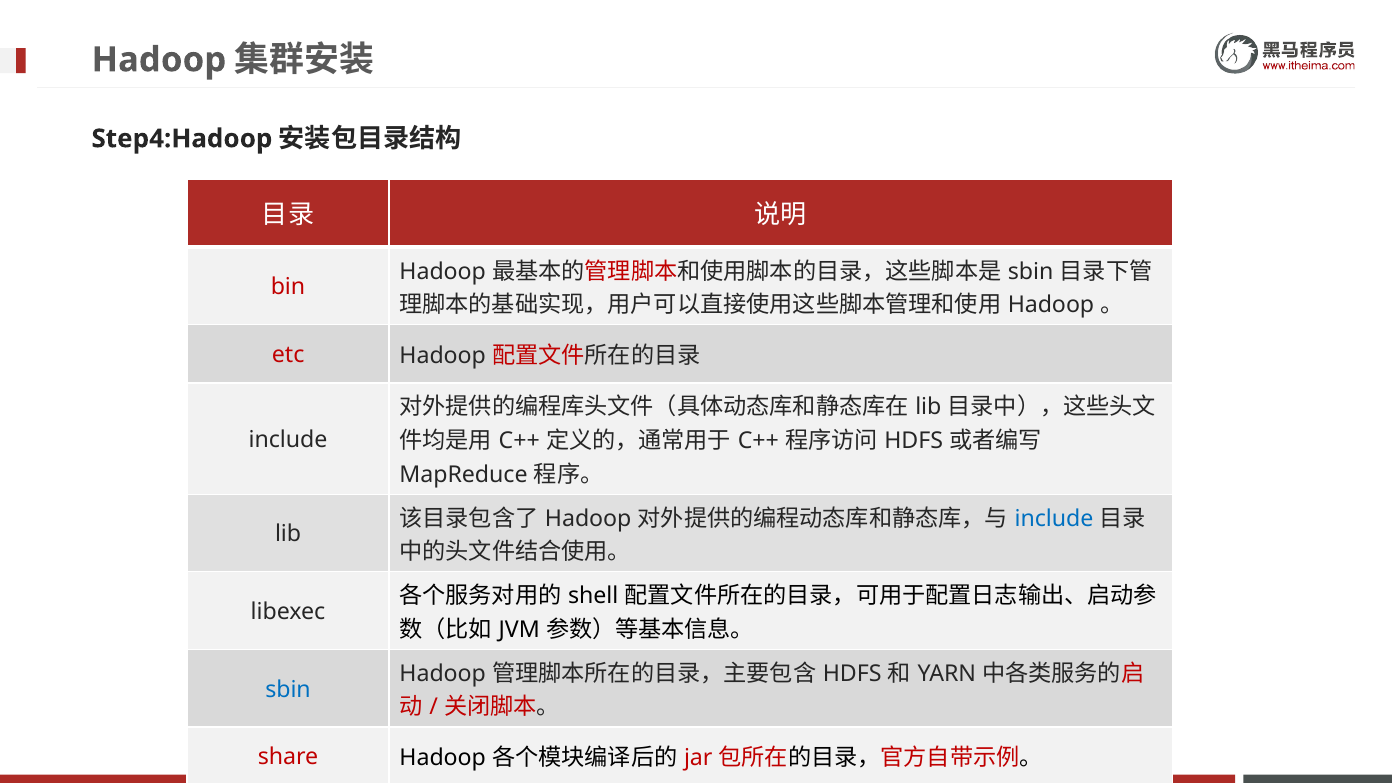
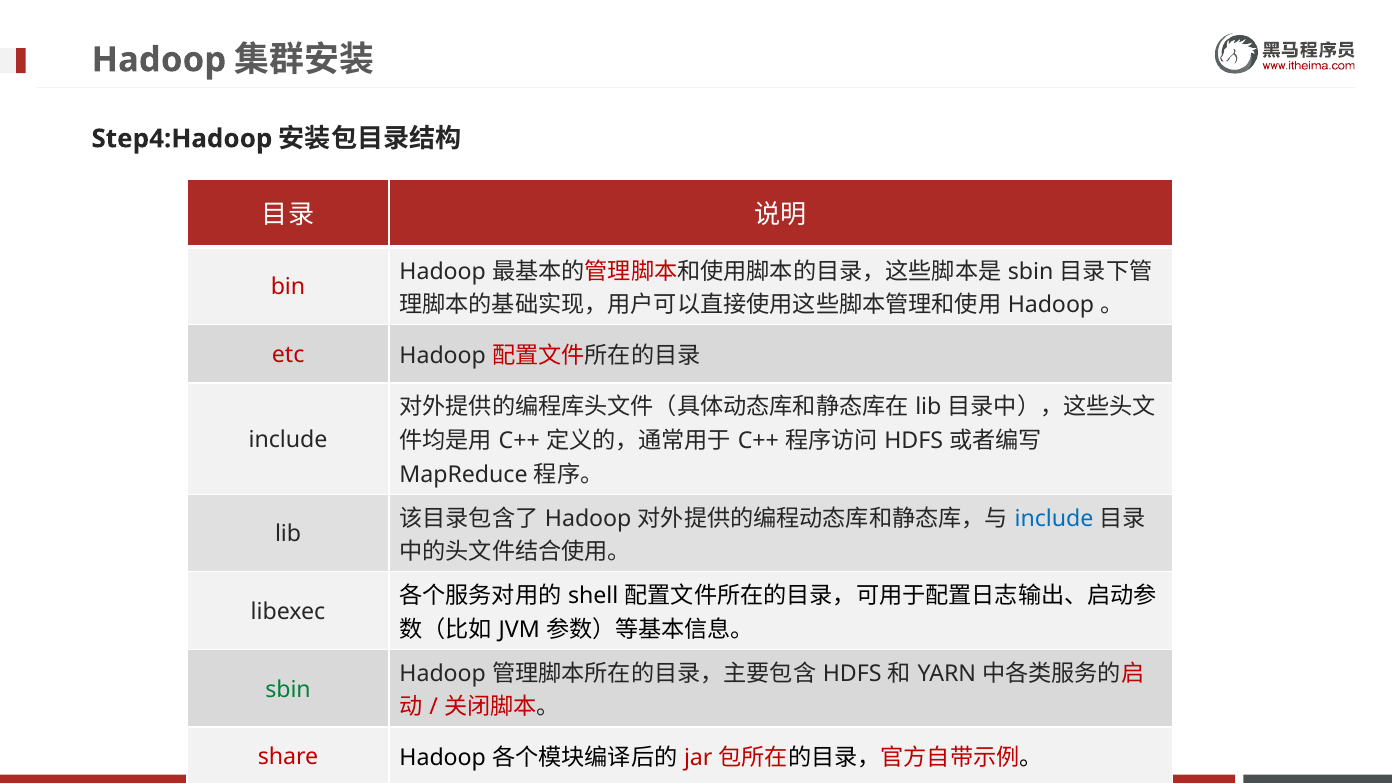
sbin colour: blue -> green (288, 689)
